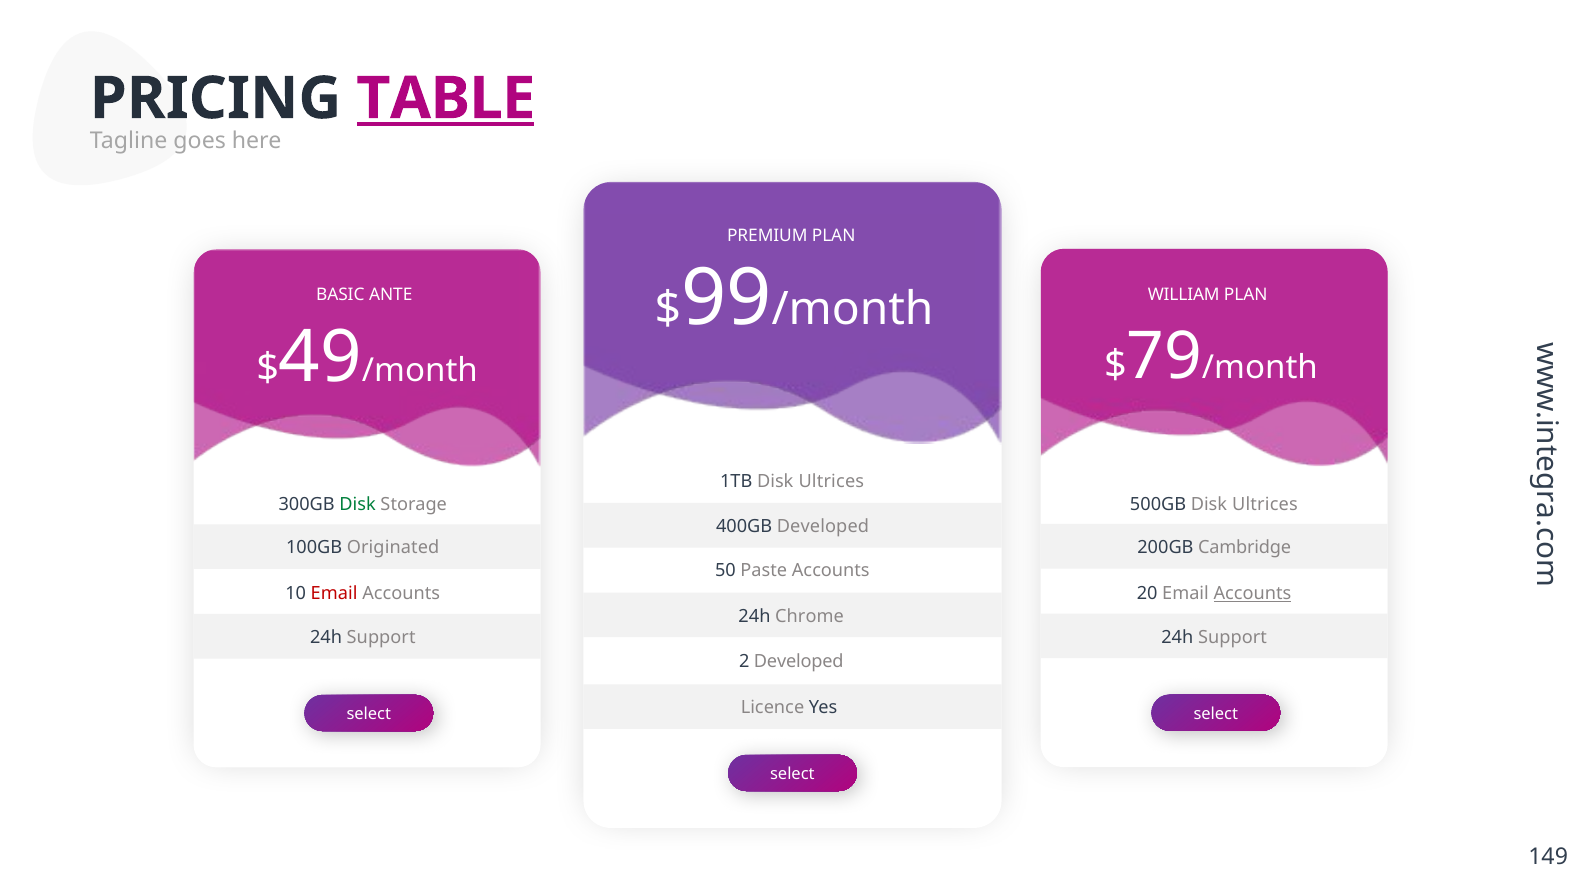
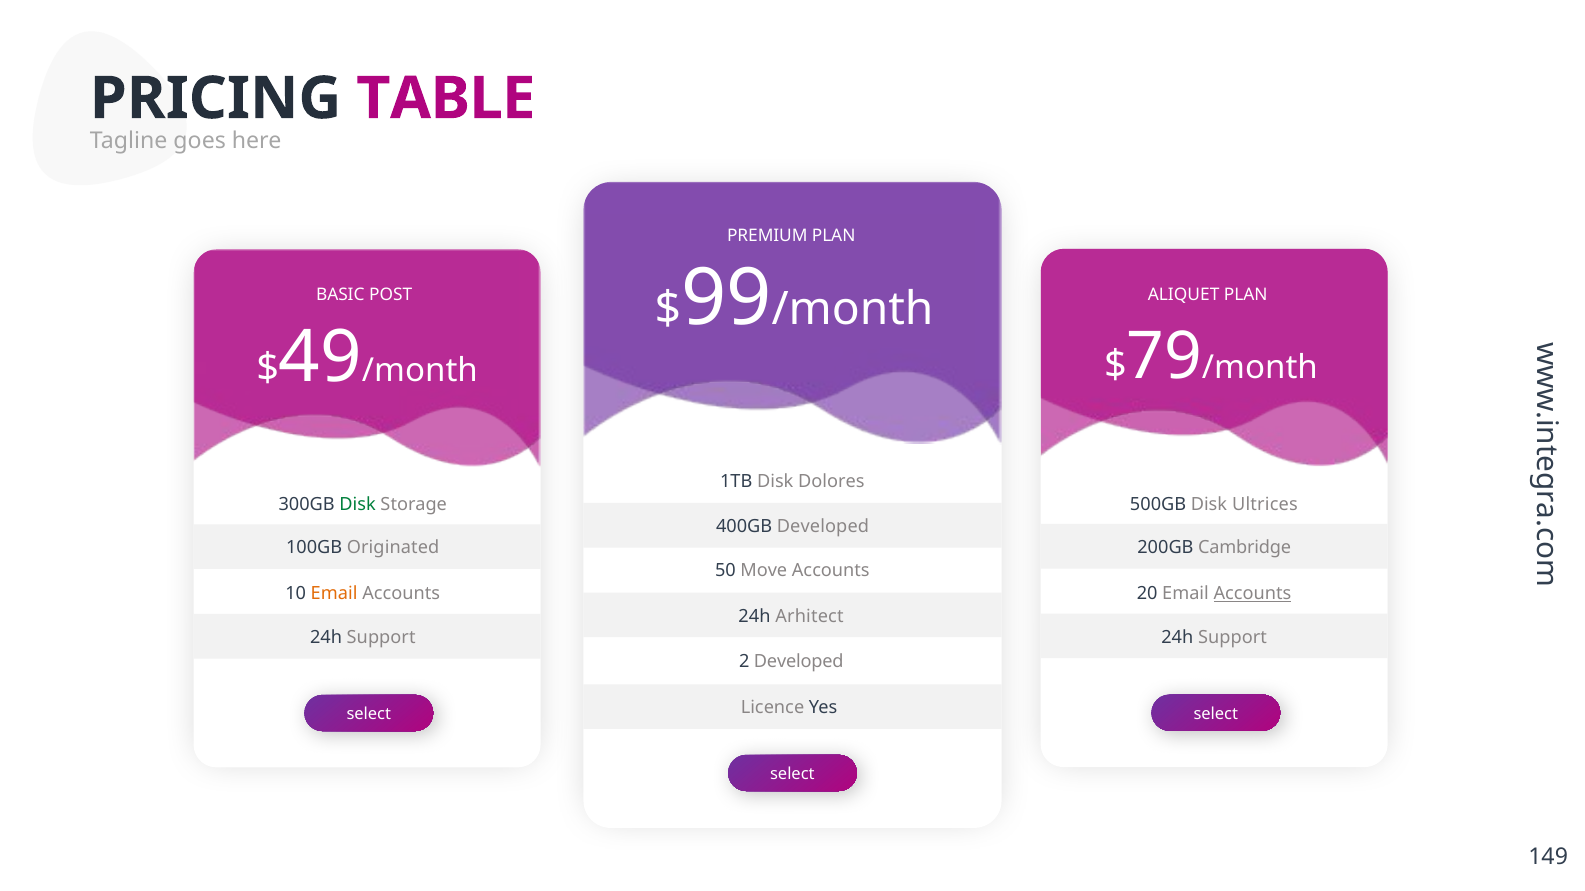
TABLE underline: present -> none (446, 99)
WILLIAM: WILLIAM -> ALIQUET (1184, 295)
ANTE: ANTE -> POST (391, 295)
1TB Disk Ultrices: Ultrices -> Dolores (831, 482)
Paste: Paste -> Move (764, 571)
Email colour: red -> orange (334, 594)
Chrome: Chrome -> Arhitect (809, 617)
